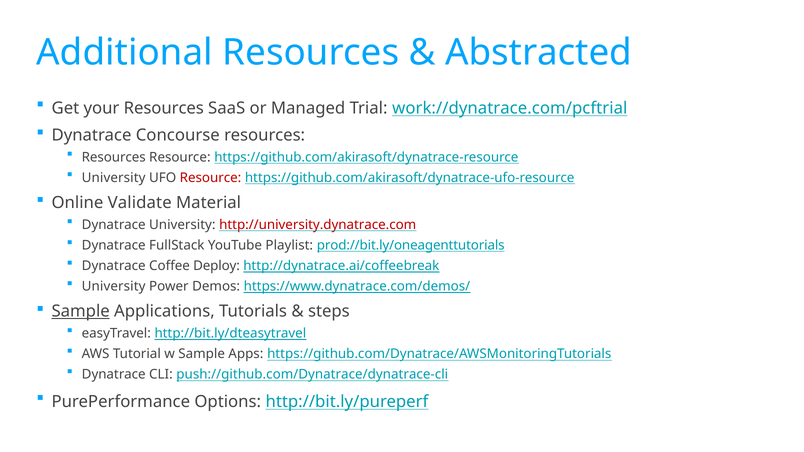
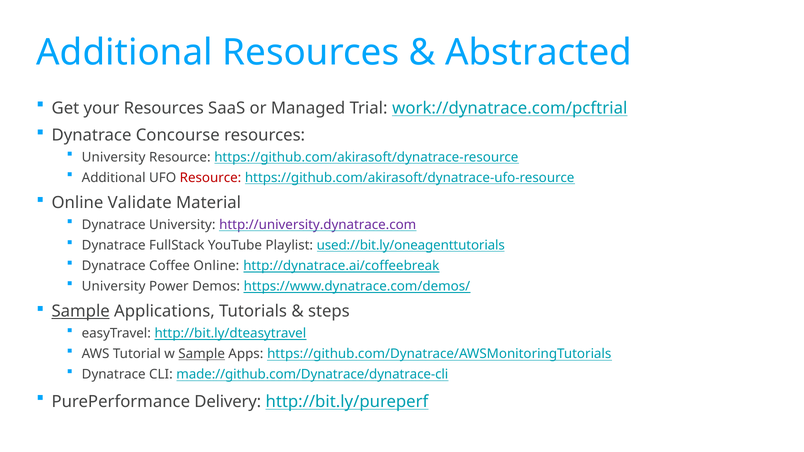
Resources: Resources -> University (114, 157)
University: University -> Additional (114, 178)
http://university.dynatrace.com colour: red -> purple (318, 225)
prod://bit.ly/oneagenttutorials: prod://bit.ly/oneagenttutorials -> used://bit.ly/oneagenttutorials (411, 245)
Coffee Deploy: Deploy -> Online (216, 266)
Sample underline: none -> present (202, 354)
push://github.com/Dynatrace/dynatrace-cli: push://github.com/Dynatrace/dynatrace-cli -> made://github.com/Dynatrace/dynatrace-cli (312, 375)
Options: Options -> Delivery (228, 402)
